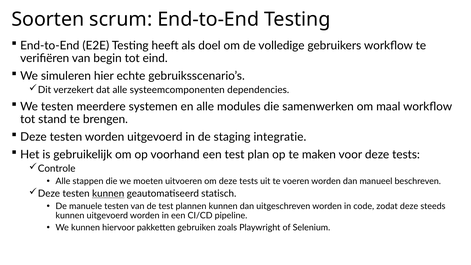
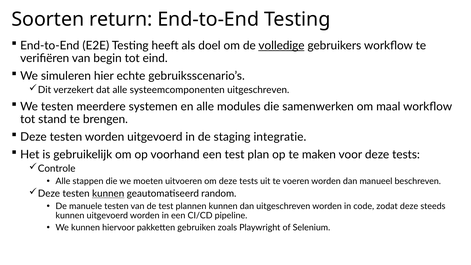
scrum: scrum -> return (121, 19)
volledige underline: none -> present (282, 45)
systeemcomponenten dependencies: dependencies -> uitgeschreven (258, 90)
statisch: statisch -> random (219, 194)
